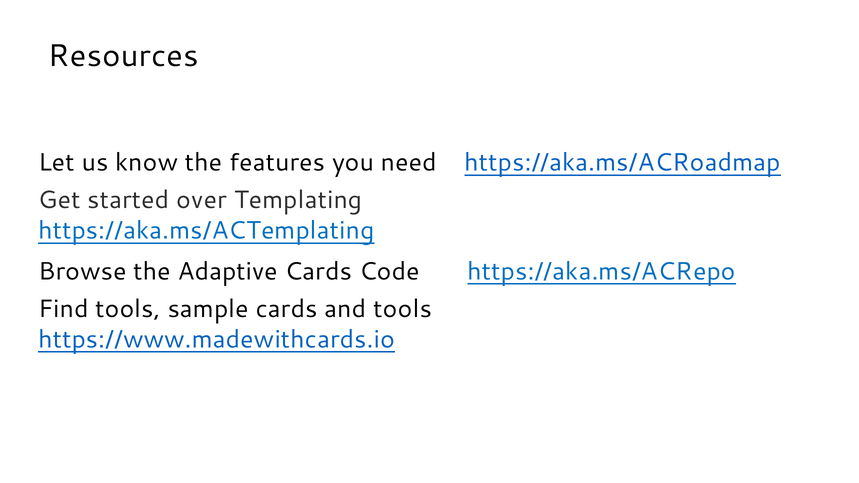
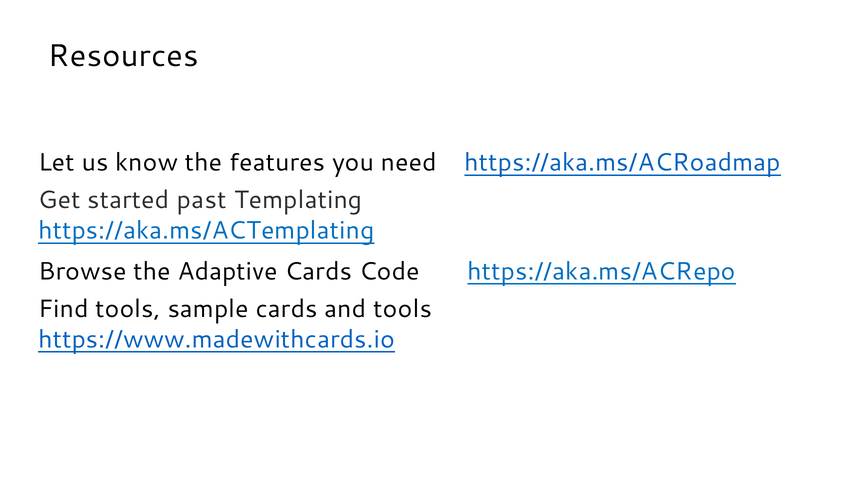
over: over -> past (202, 200)
